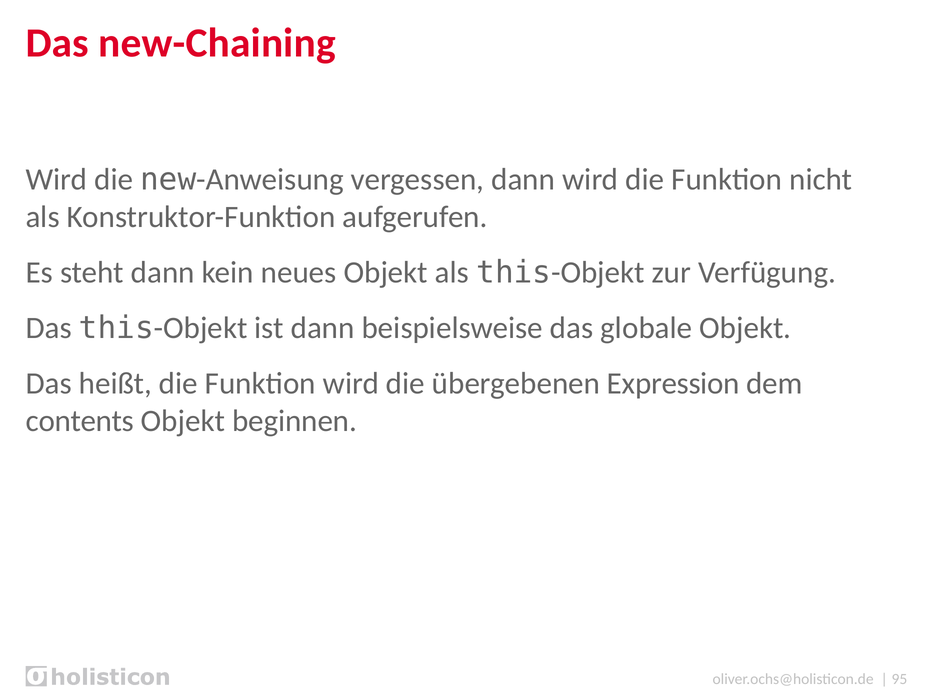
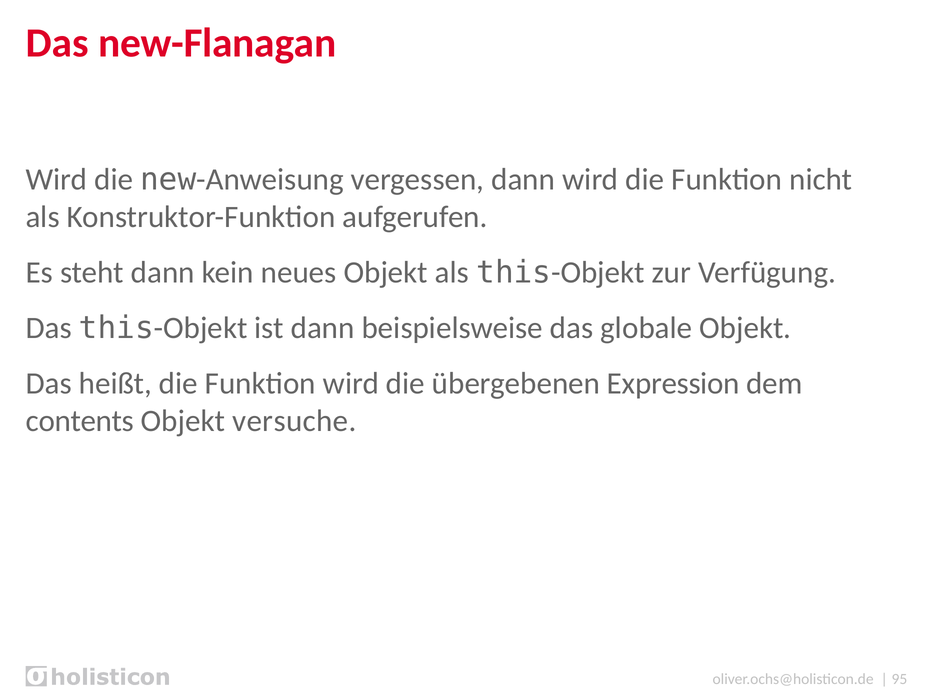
new-Chaining: new-Chaining -> new-Flanagan (217, 43)
beginnen: beginnen -> versuche (294, 421)
